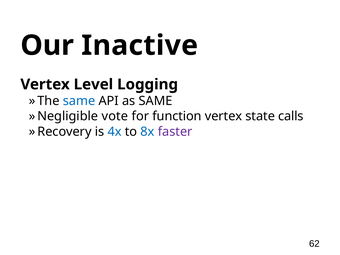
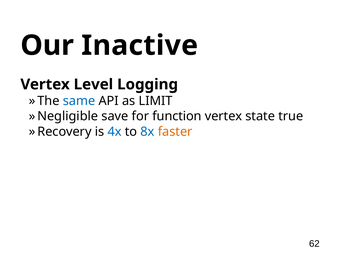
as SAME: SAME -> LIMIT (156, 101)
vote: vote -> save (115, 116)
calls: calls -> true (291, 116)
faster colour: purple -> orange (175, 132)
